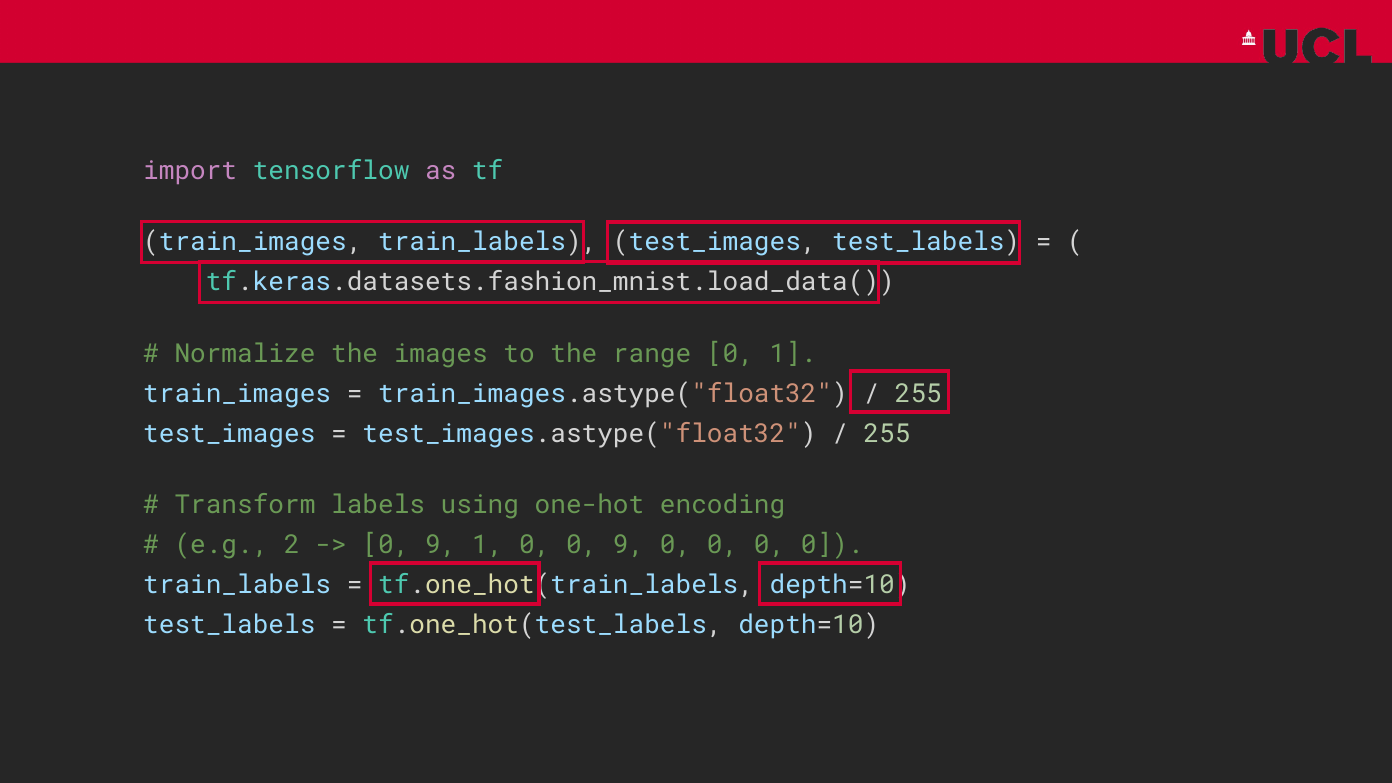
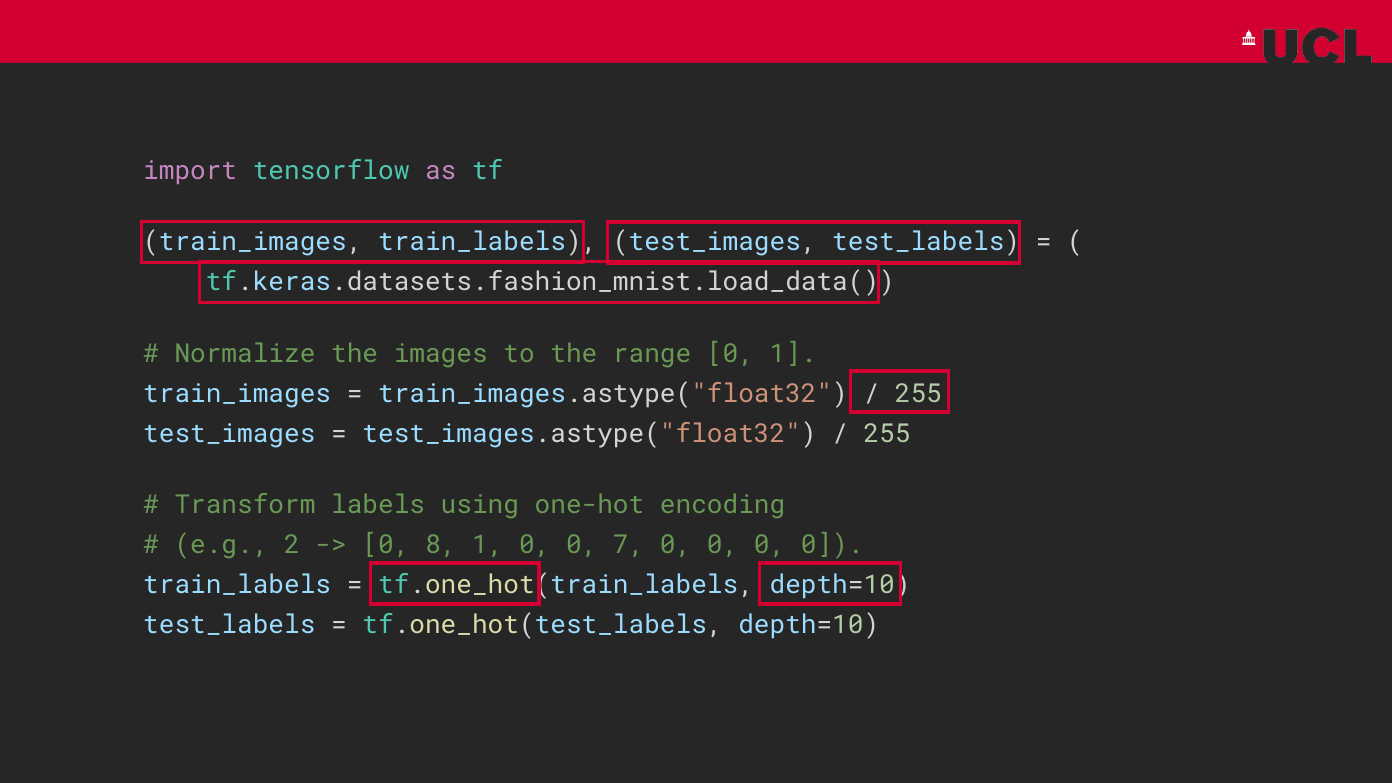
9: 9 -> 8 (441, 545)
0 0 9: 9 -> 7 (629, 545)
